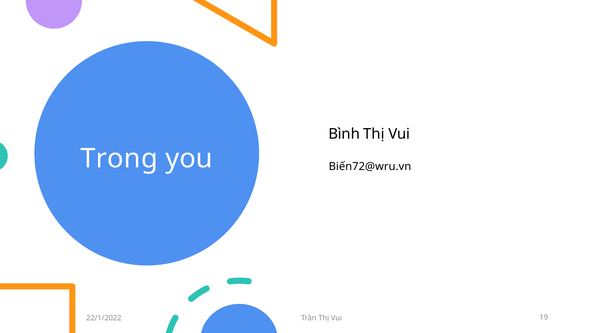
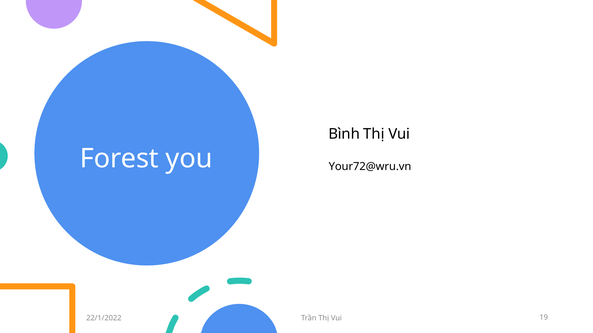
Trong: Trong -> Forest (119, 159)
Biến72@wru.vn: Biến72@wru.vn -> Your72@wru.vn (370, 167)
